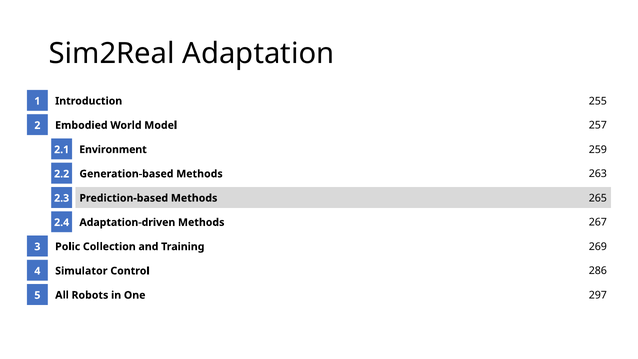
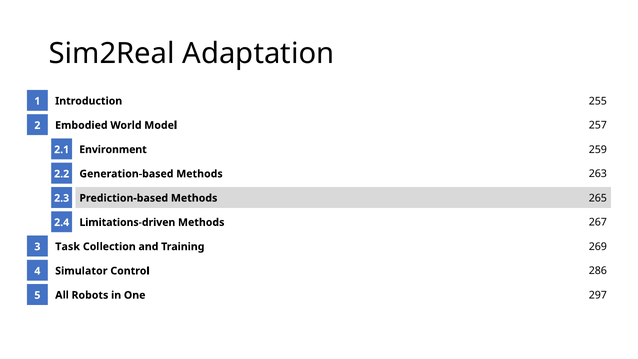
Adaptation-driven: Adaptation-driven -> Limitations-driven (127, 222)
Polic: Polic -> Task (68, 247)
